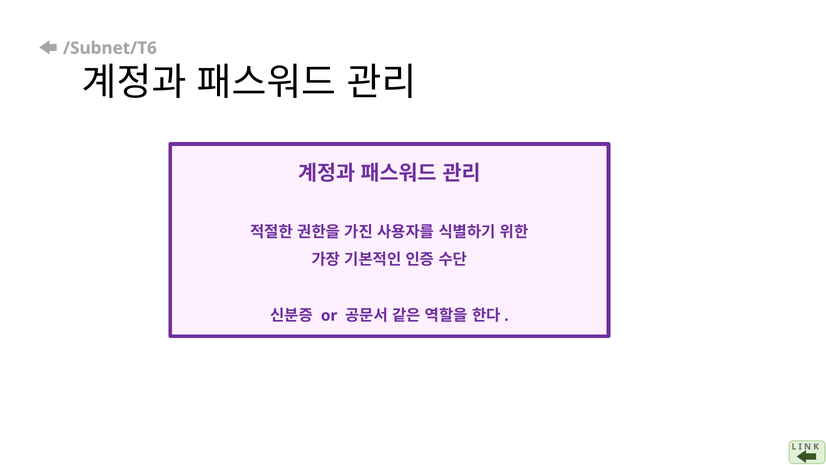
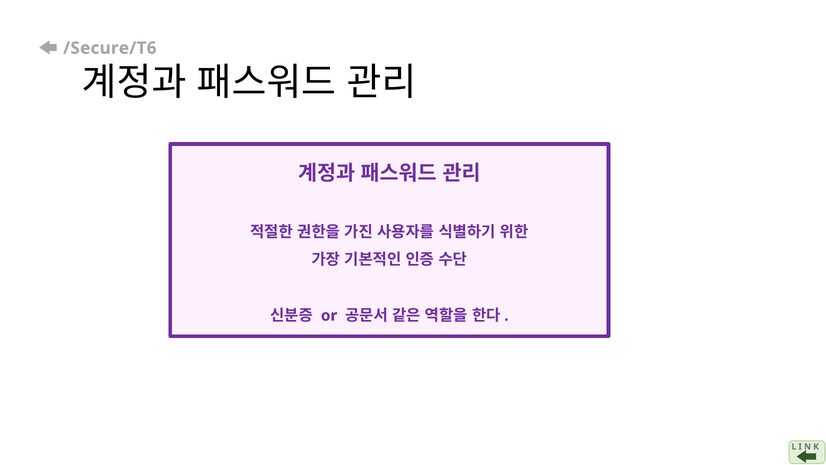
/Subnet/T6: /Subnet/T6 -> /Secure/T6 (110, 48)
